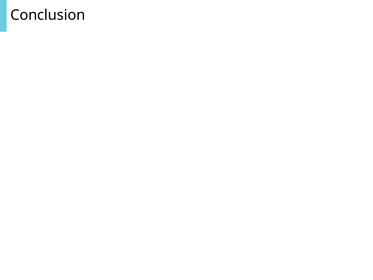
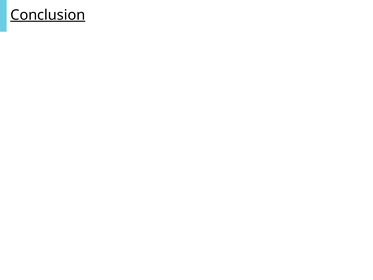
Conclusion underline: none -> present (48, 15)
